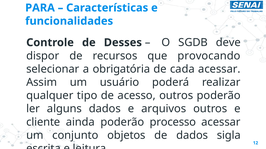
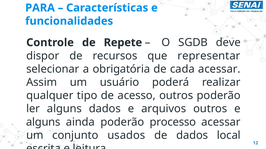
Desses: Desses -> Repete (123, 43)
provocando: provocando -> representar (209, 56)
cliente: cliente -> alguns (43, 123)
objetos: objetos -> usados (126, 136)
sigla: sigla -> local (229, 136)
